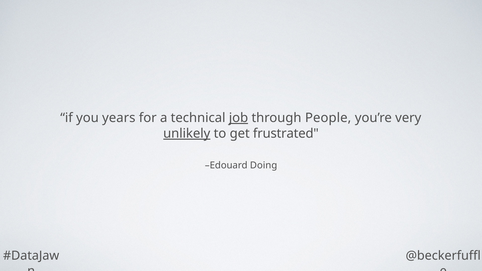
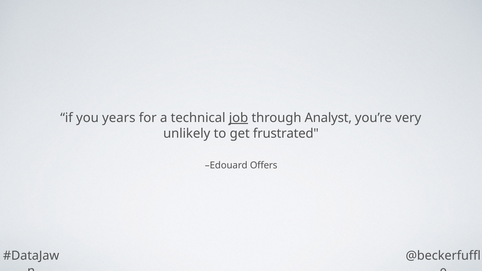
People: People -> Analyst (328, 118)
unlikely underline: present -> none (187, 134)
Doing: Doing -> Offers (264, 166)
